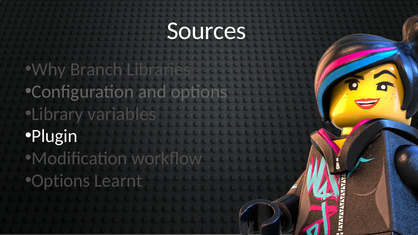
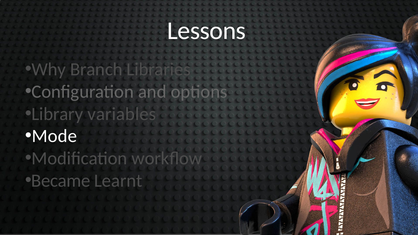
Sources: Sources -> Lessons (206, 31)
Plugin: Plugin -> Mode (54, 136)
Options: Options -> Became (61, 181)
